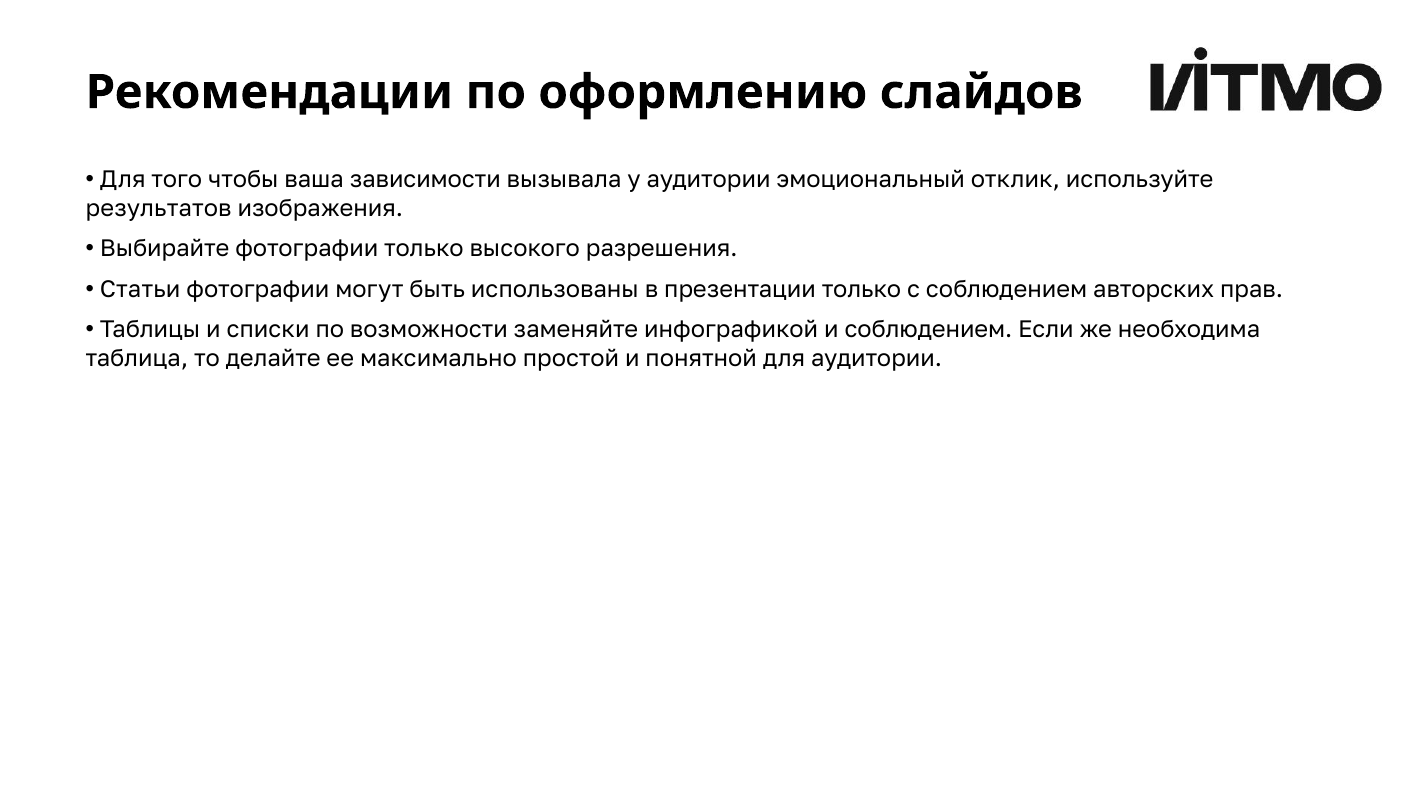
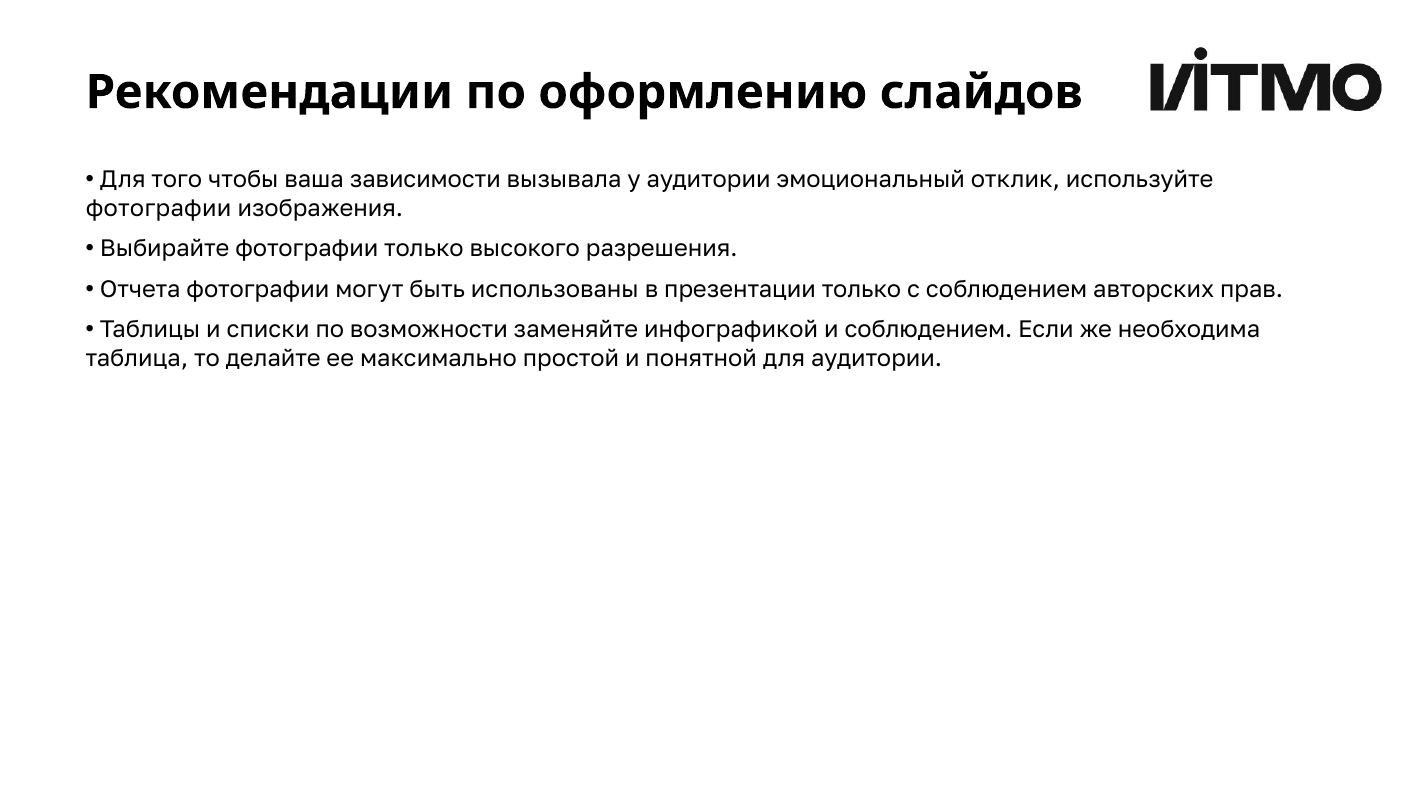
результатов: результатов -> фотографии (159, 209)
Статьи: Статьи -> Отчета (140, 290)
